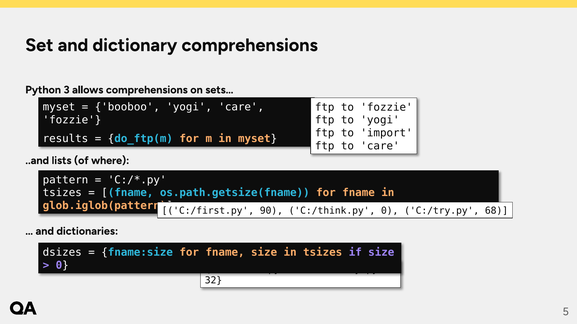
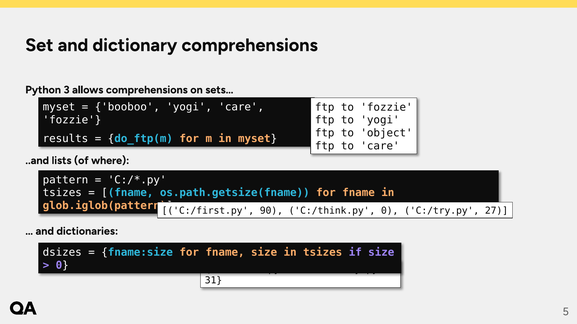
import: import -> object (387, 133)
68: 68 -> 27 (497, 211)
32: 32 -> 31 (213, 281)
